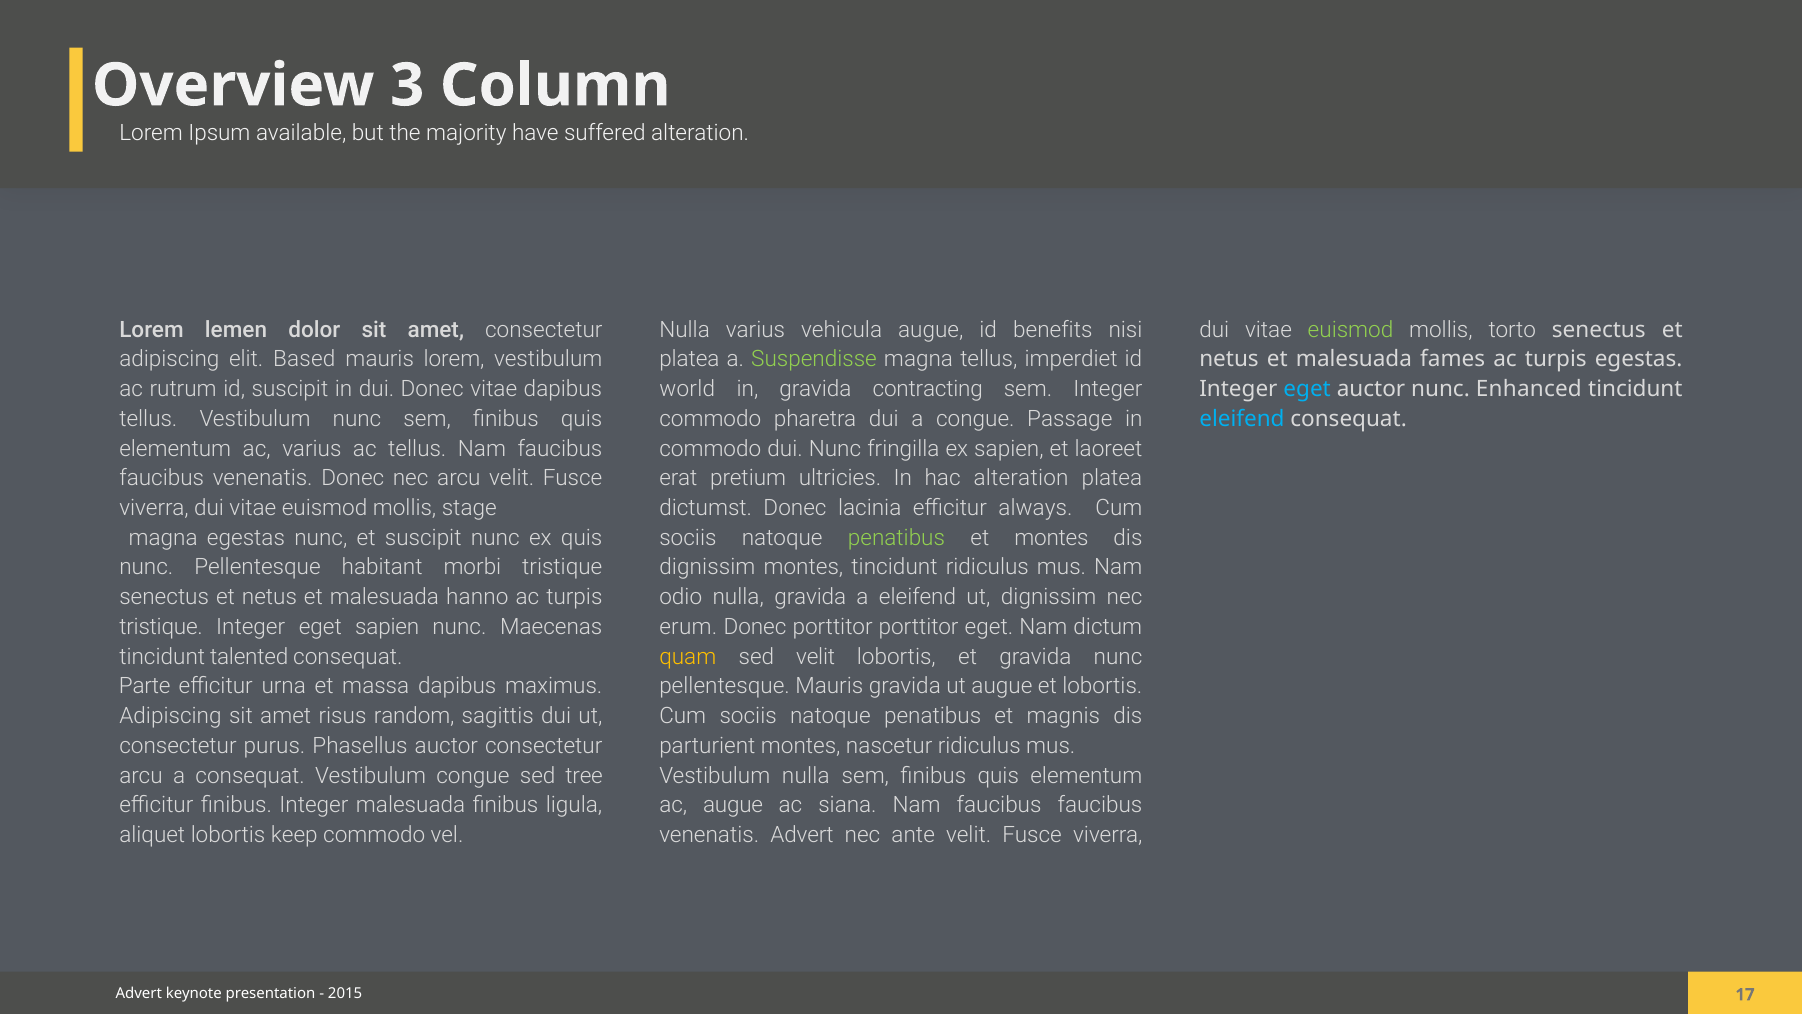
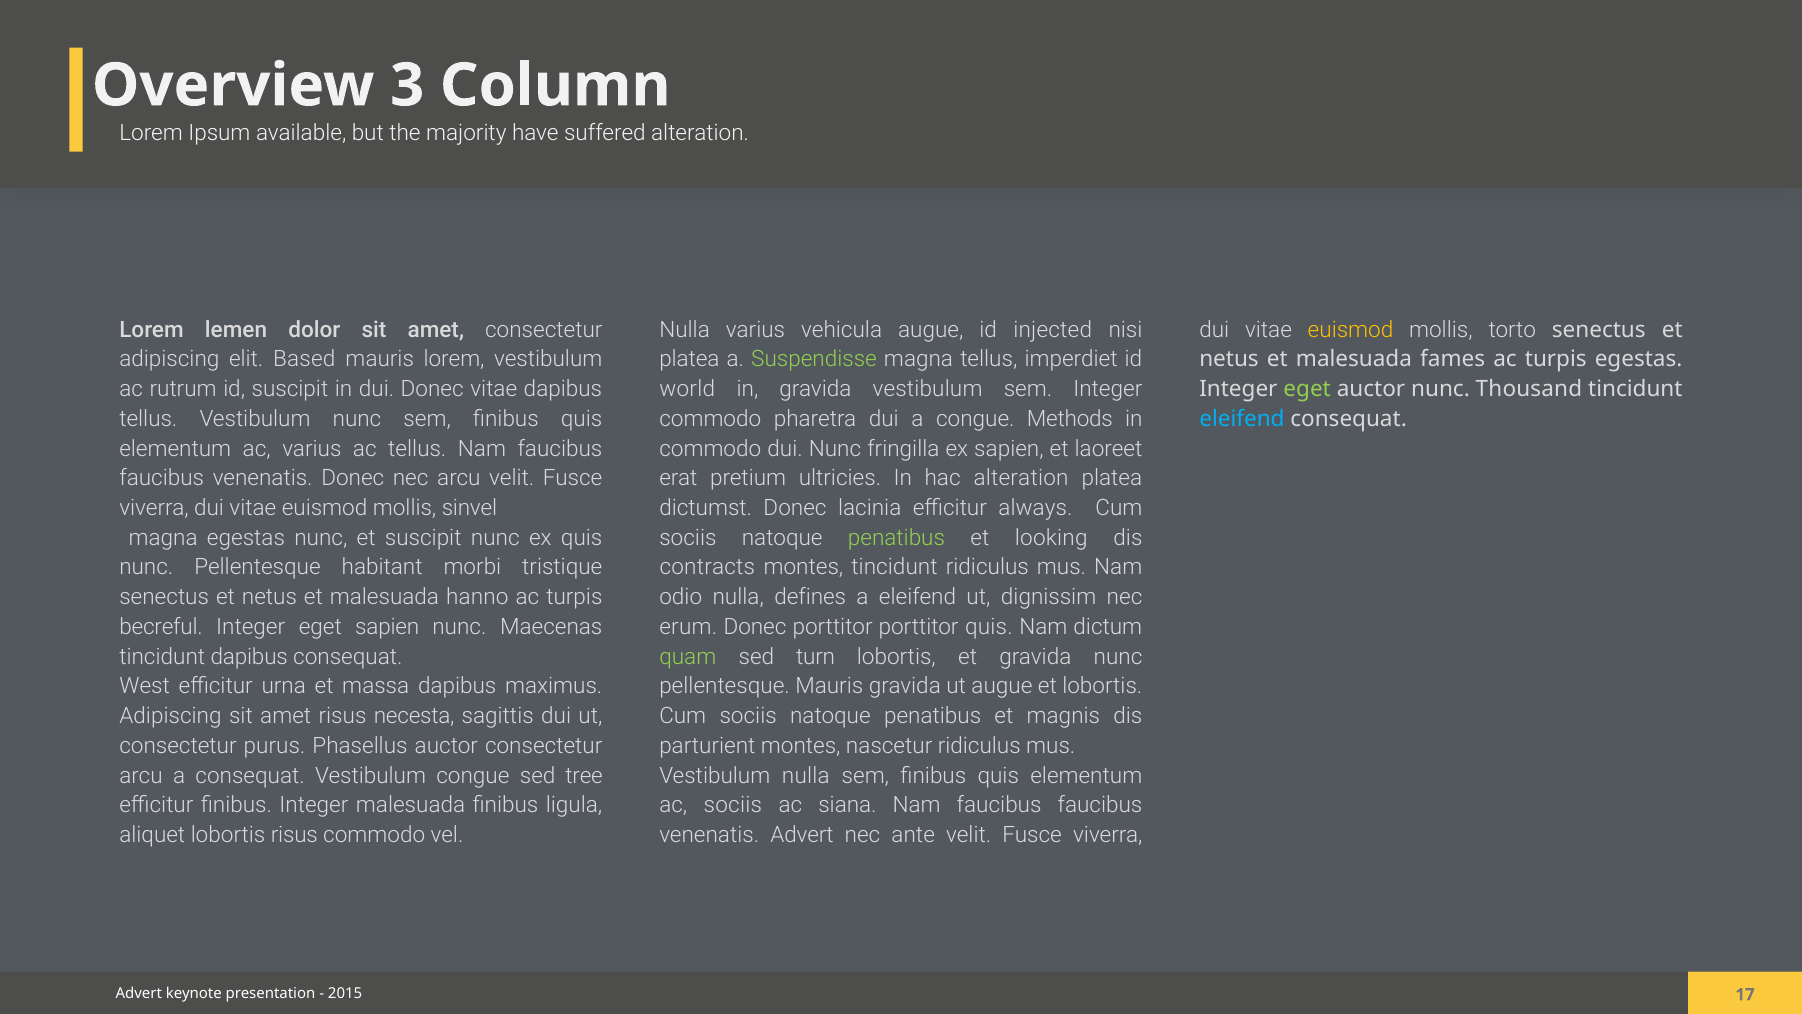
benefits: benefits -> injected (1053, 330)
euismod colour: light green -> yellow (1351, 330)
gravida contracting: contracting -> vestibulum (928, 389)
eget colour: light blue -> light green (1307, 389)
Enhanced: Enhanced -> Thousand (1529, 389)
Passage: Passage -> Methods (1070, 419)
stage: stage -> sinvel (469, 508)
et montes: montes -> looking (1051, 538)
dignissim: dignissim -> contracts (707, 567)
nulla gravida: gravida -> defines (810, 597)
tristique: tristique -> becreful (161, 627)
porttitor eget: eget -> quis (989, 627)
tincidunt talented: talented -> dapibus (249, 656)
quam colour: yellow -> light green (688, 656)
sed velit: velit -> turn (816, 656)
Parte: Parte -> West (145, 686)
random: random -> necesta (414, 716)
ac augue: augue -> sociis (733, 805)
lobortis keep: keep -> risus (294, 835)
